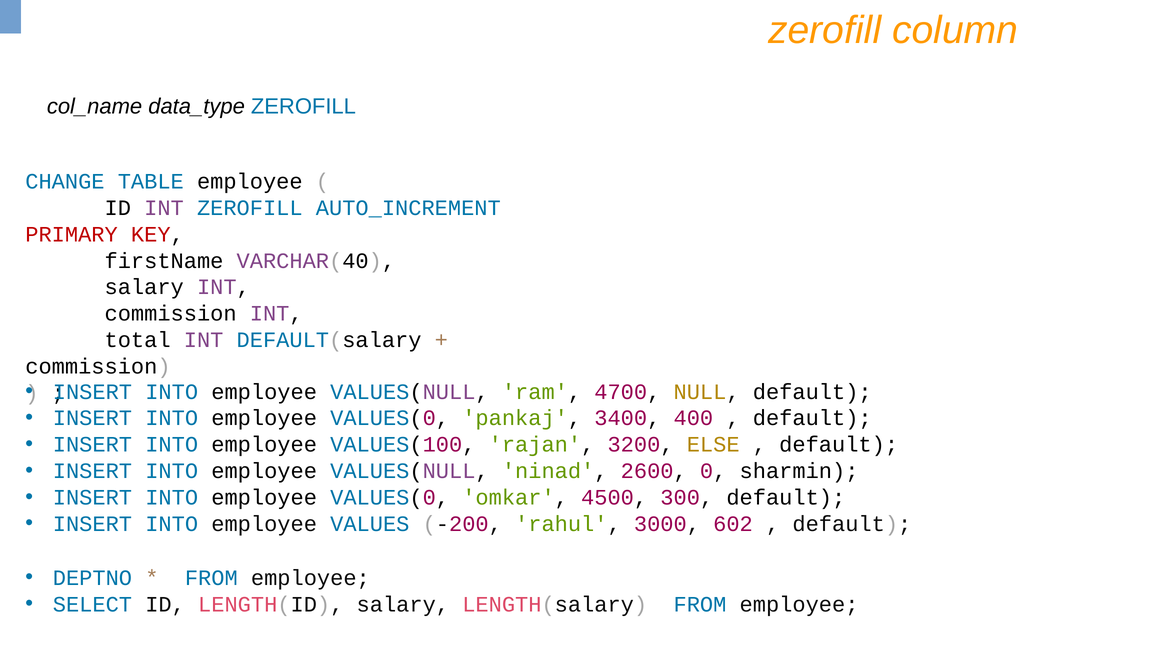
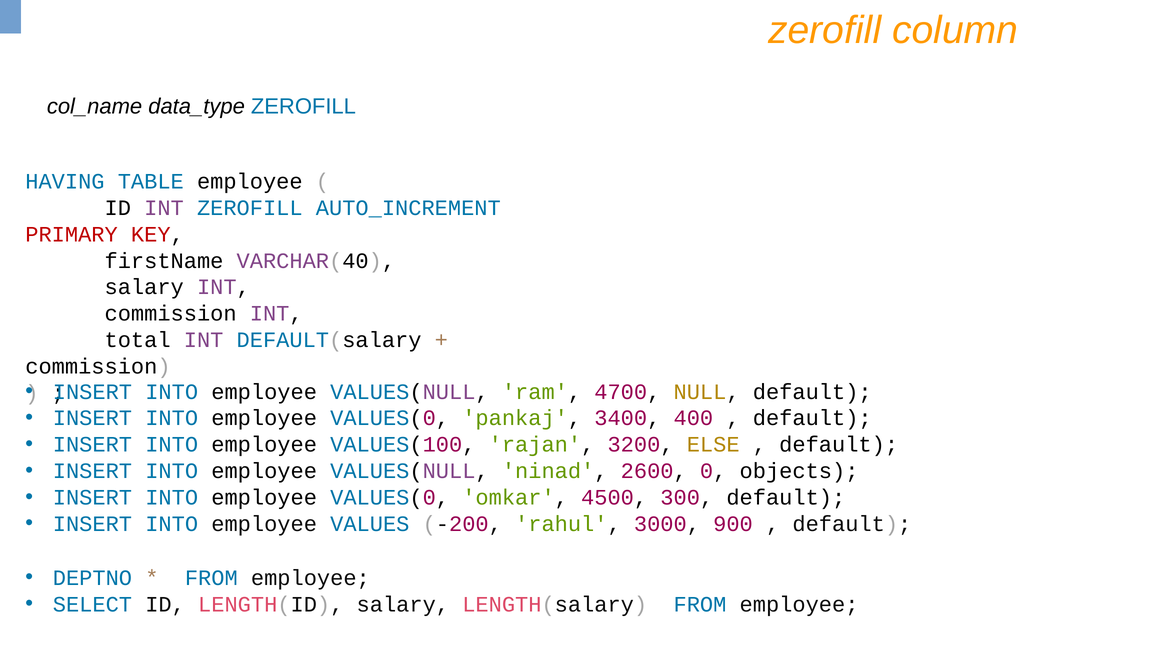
CHANGE: CHANGE -> HAVING (65, 182)
sharmin: sharmin -> objects (799, 471)
602: 602 -> 900 (733, 524)
